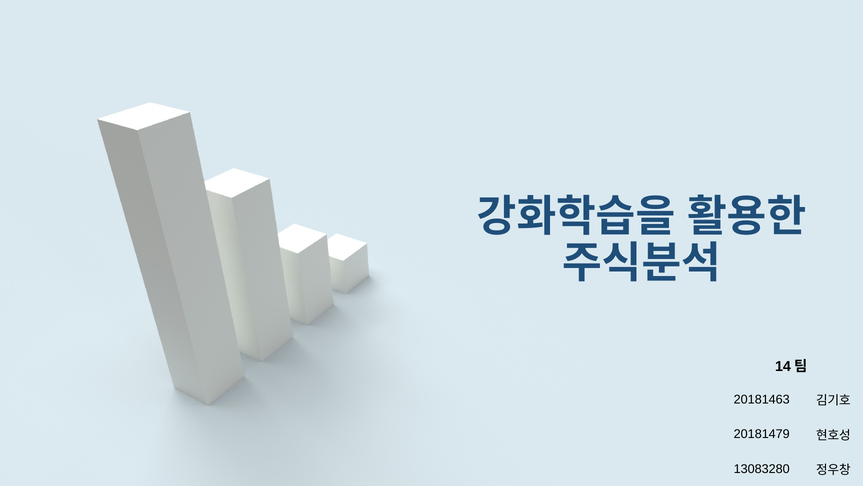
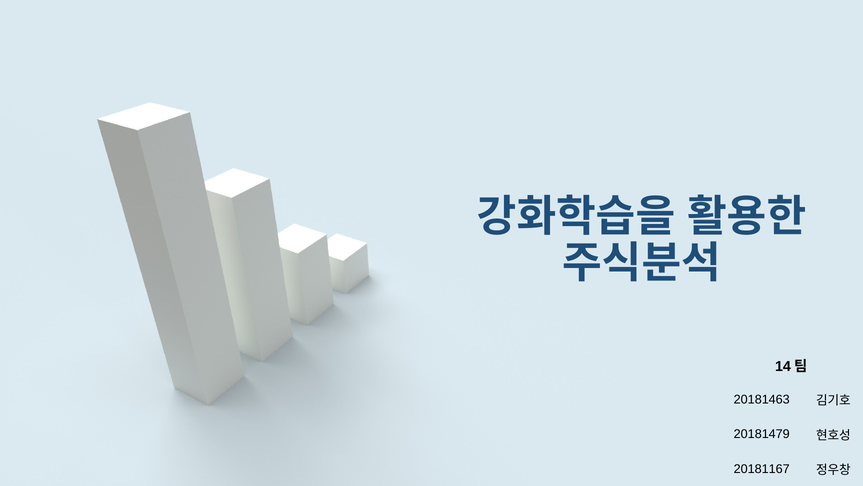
13083280: 13083280 -> 20181167 (762, 468)
